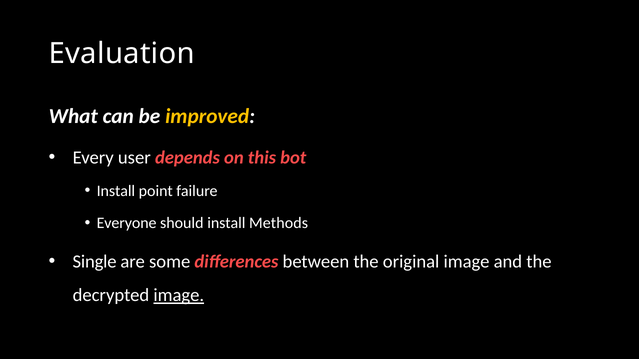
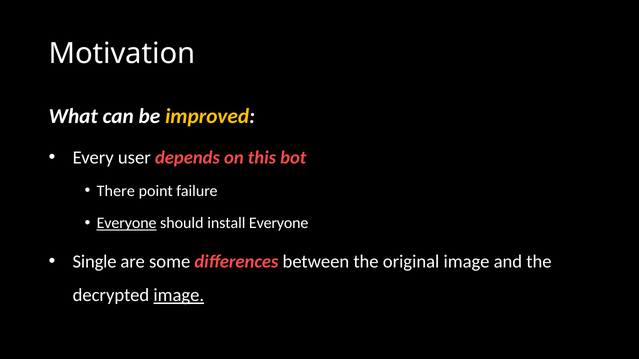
Evaluation: Evaluation -> Motivation (122, 54)
Install: Install -> There (116, 191)
Everyone underline: none -> present (127, 223)
install Methods: Methods -> Everyone (279, 223)
